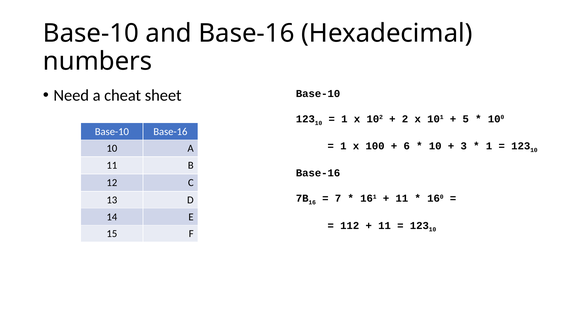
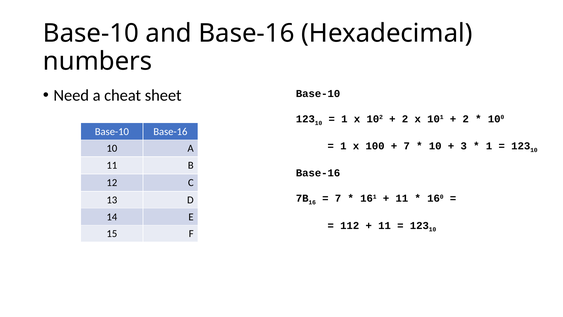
5: 5 -> 2 (466, 119)
6: 6 -> 7 (407, 146)
